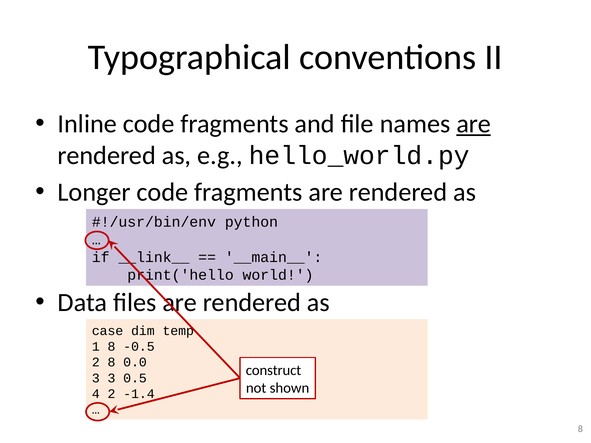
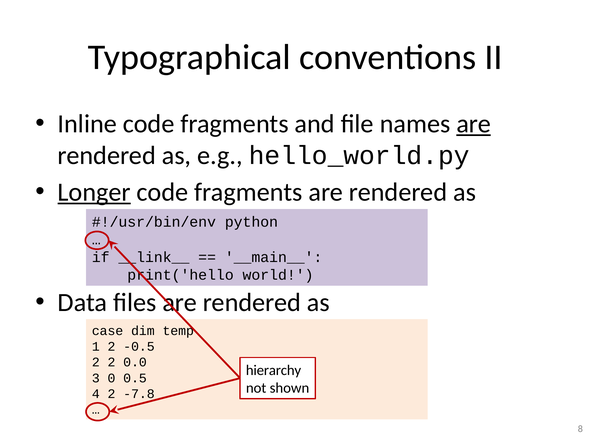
Longer underline: none -> present (94, 192)
1 8: 8 -> 2 (111, 347)
2 8: 8 -> 2 (111, 363)
construct: construct -> hierarchy (274, 371)
3 3: 3 -> 0 (111, 378)
-1.4: -1.4 -> -7.8 (139, 394)
